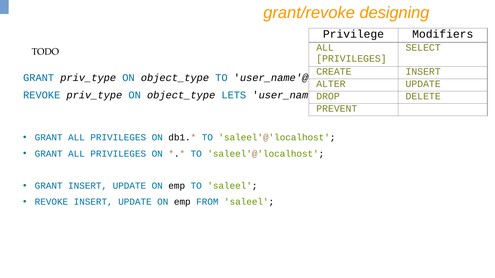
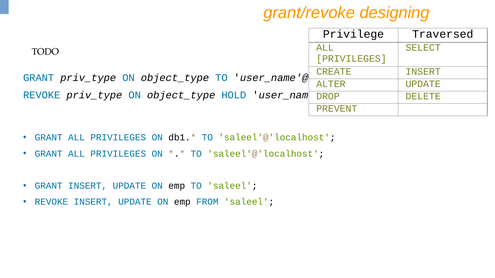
Modifiers: Modifiers -> Traversed (443, 34)
LETS: LETS -> HOLD (234, 95)
